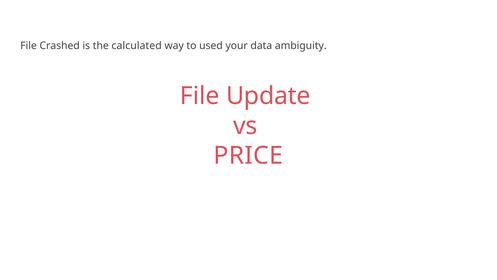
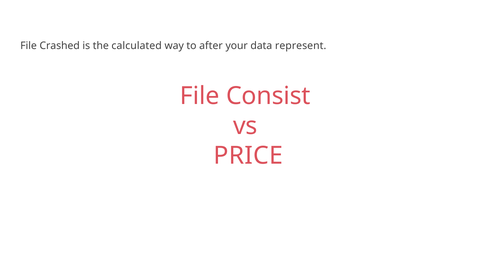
used: used -> after (211, 46)
ambiguity: ambiguity -> represent (301, 46)
Update: Update -> Consist (268, 96)
